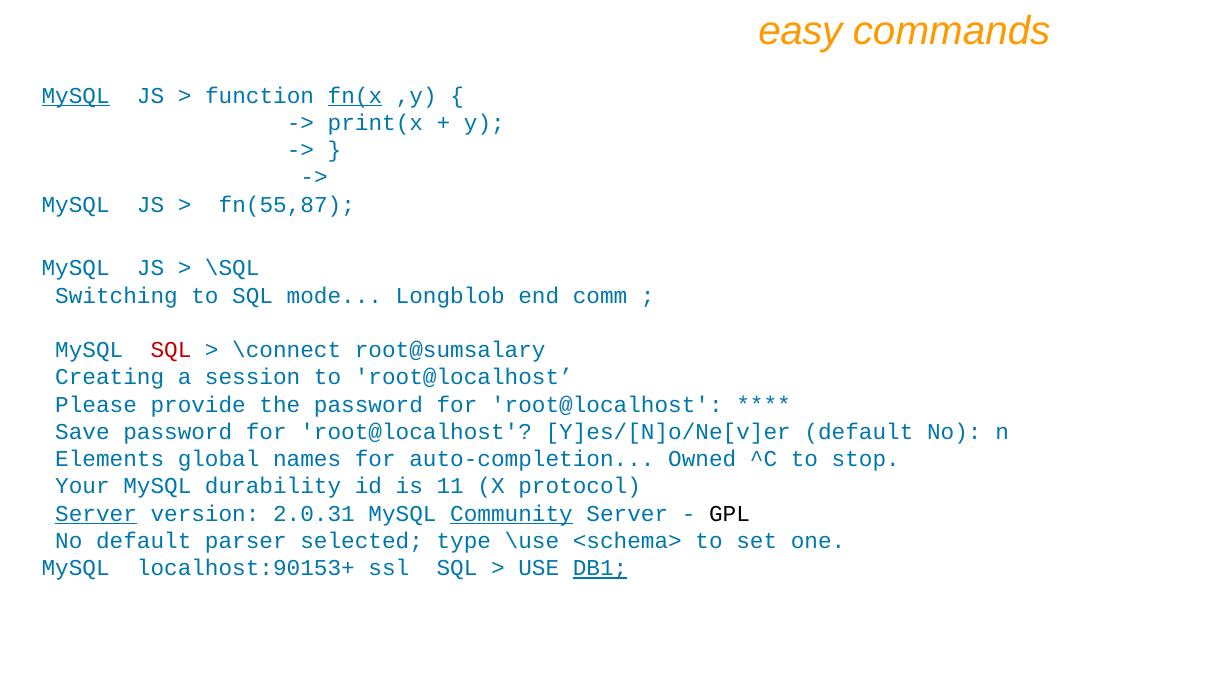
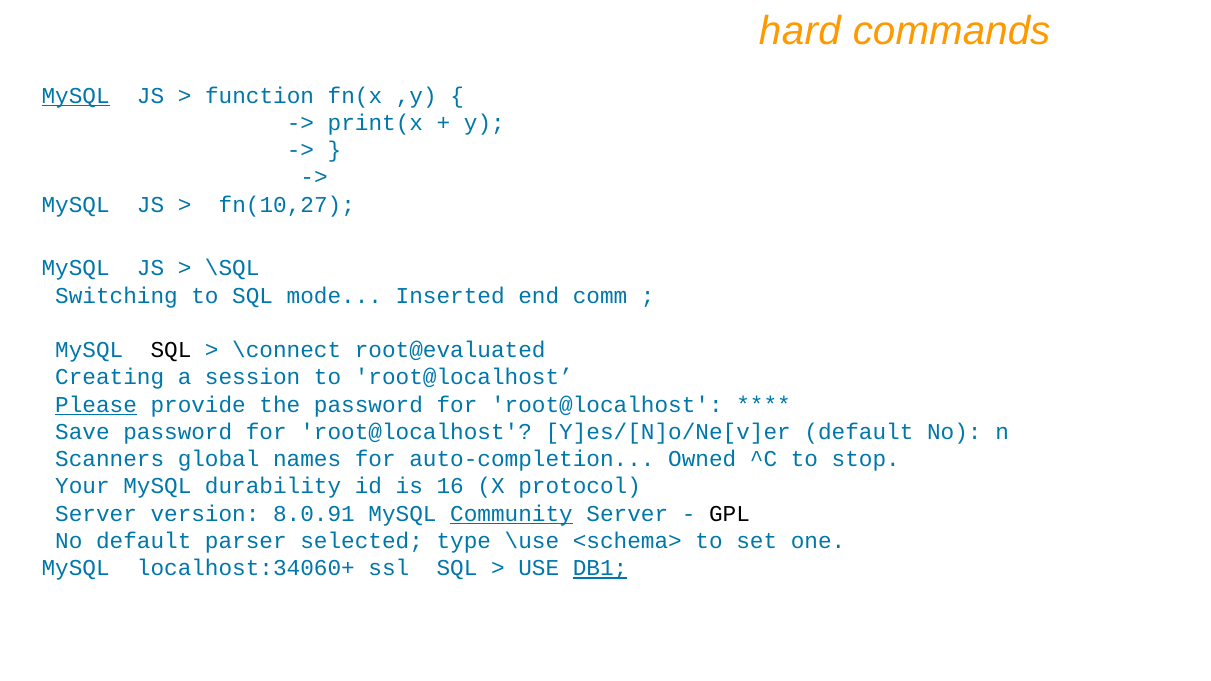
easy: easy -> hard (800, 32)
fn(x underline: present -> none (355, 96)
fn(55,87: fn(55,87 -> fn(10,27 (287, 205)
Longblob: Longblob -> Inserted (450, 296)
SQL colour: red -> black (171, 350)
root@sumsalary: root@sumsalary -> root@evaluated (450, 350)
Please underline: none -> present (96, 405)
Elements: Elements -> Scanners (110, 459)
11: 11 -> 16 (450, 486)
Server underline: present -> none (96, 514)
2.0.31: 2.0.31 -> 8.0.91 (314, 514)
localhost:90153+: localhost:90153+ -> localhost:34060+ (246, 568)
